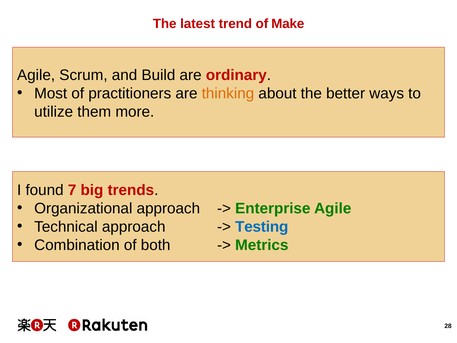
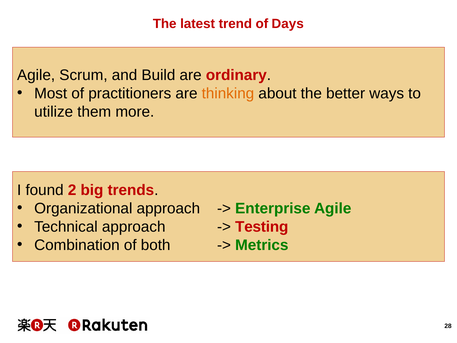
Make: Make -> Days (288, 24)
7: 7 -> 2 (72, 190)
Testing colour: blue -> red (262, 227)
